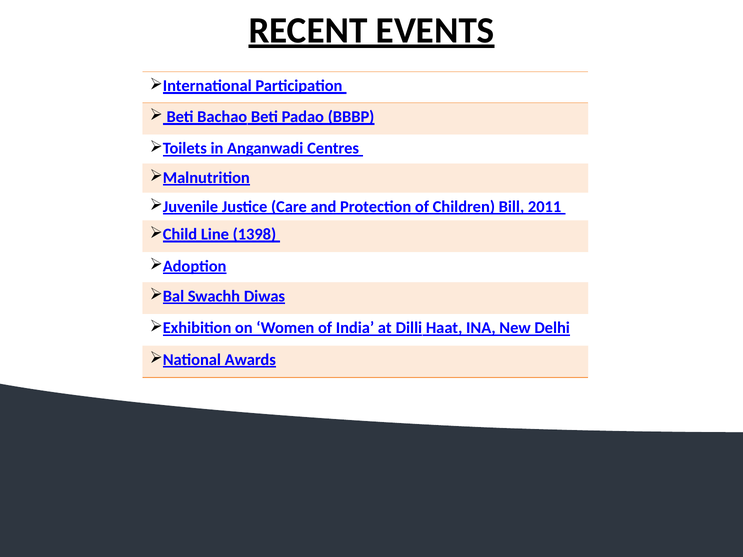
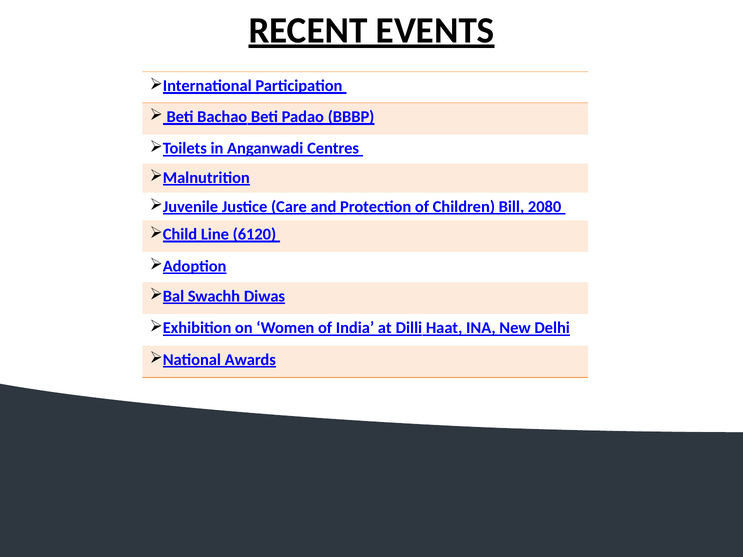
2011: 2011 -> 2080 (545, 207)
1398: 1398 -> 6120 (254, 234)
